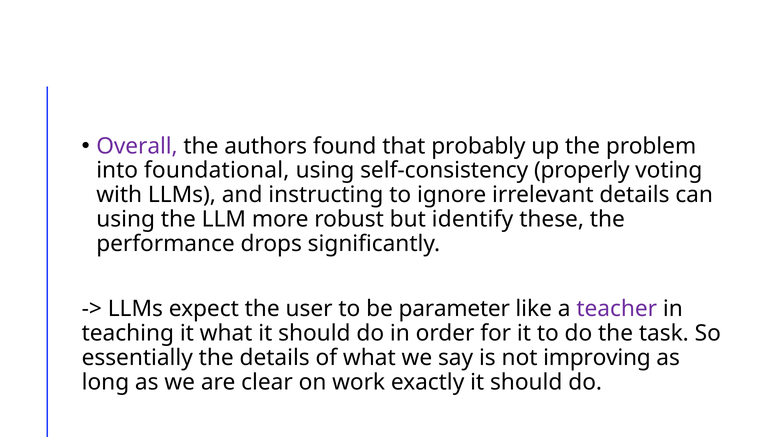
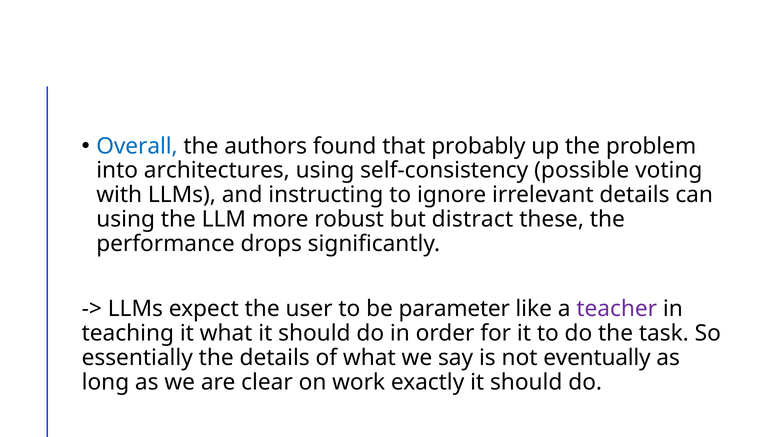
Overall colour: purple -> blue (137, 146)
foundational: foundational -> architectures (217, 171)
properly: properly -> possible (582, 171)
identify: identify -> distract (472, 220)
improving: improving -> eventually (597, 358)
